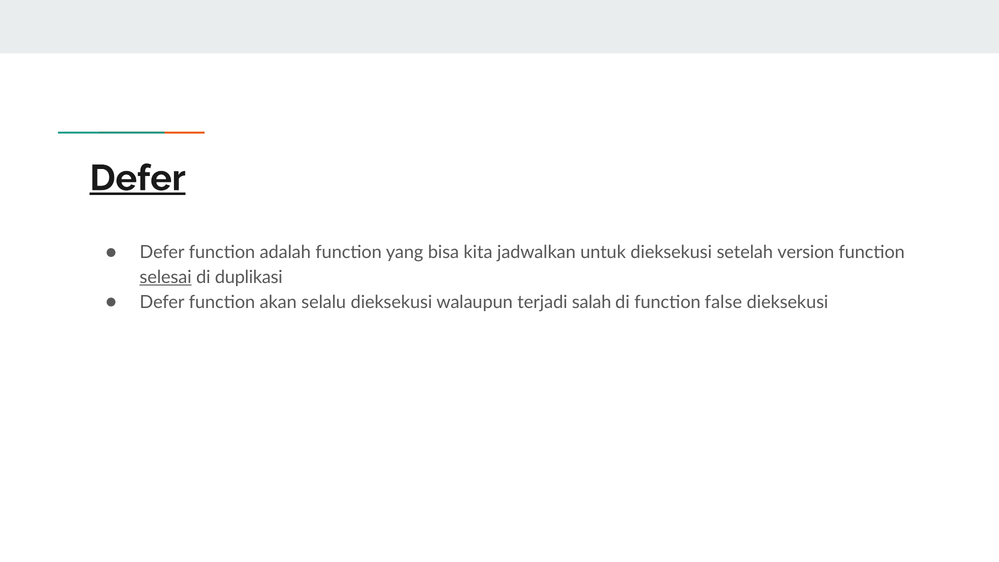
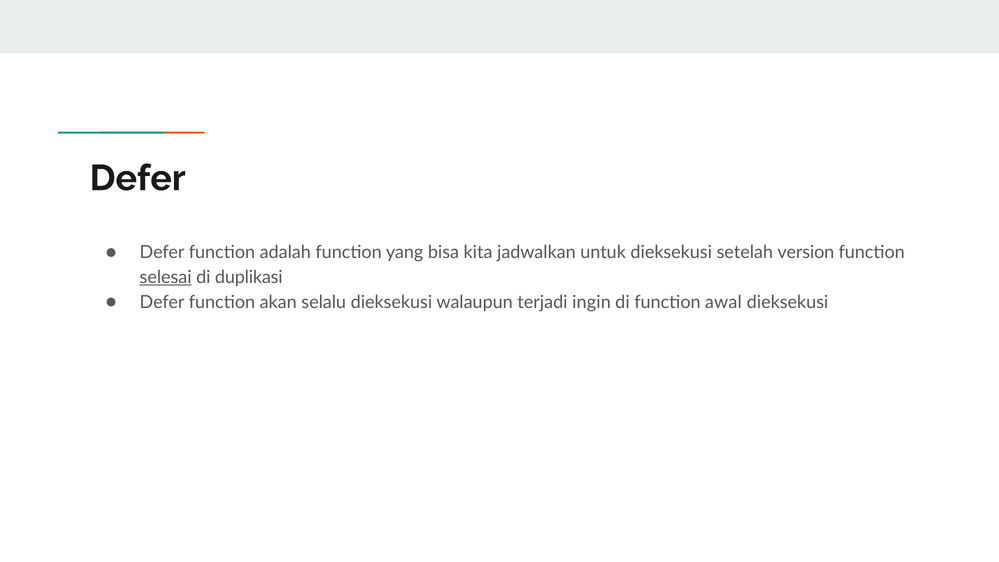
Defer underline: present -> none (138, 178)
salah: salah -> ingin (592, 302)
false: false -> awal (723, 302)
